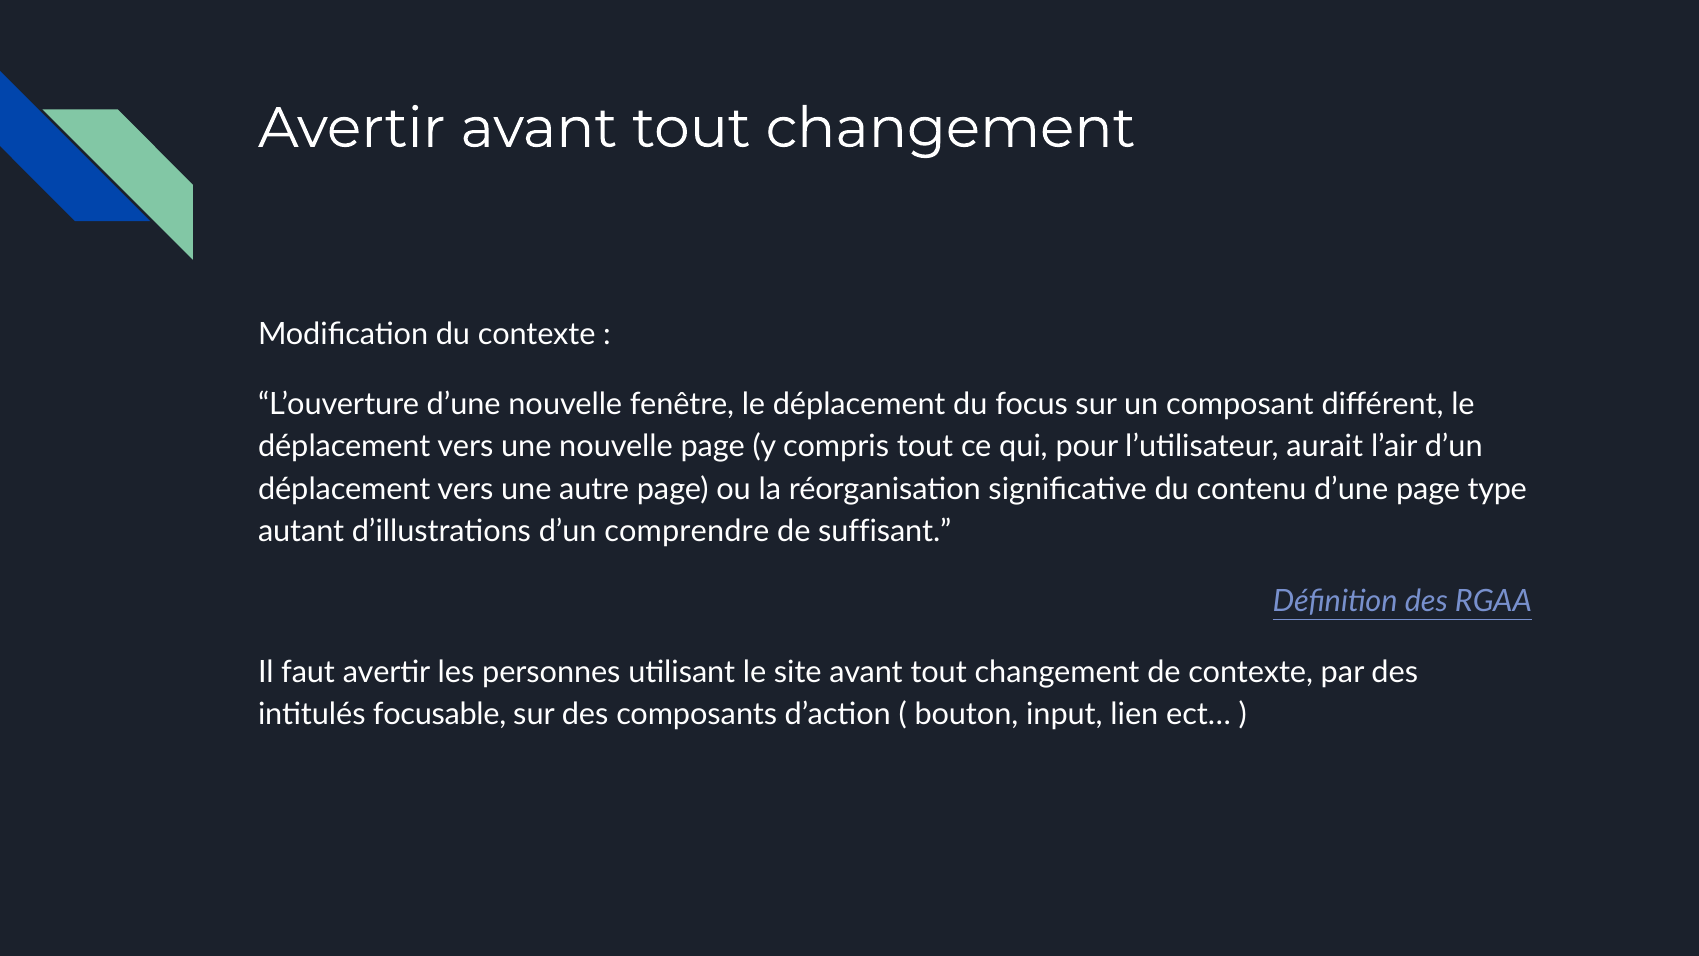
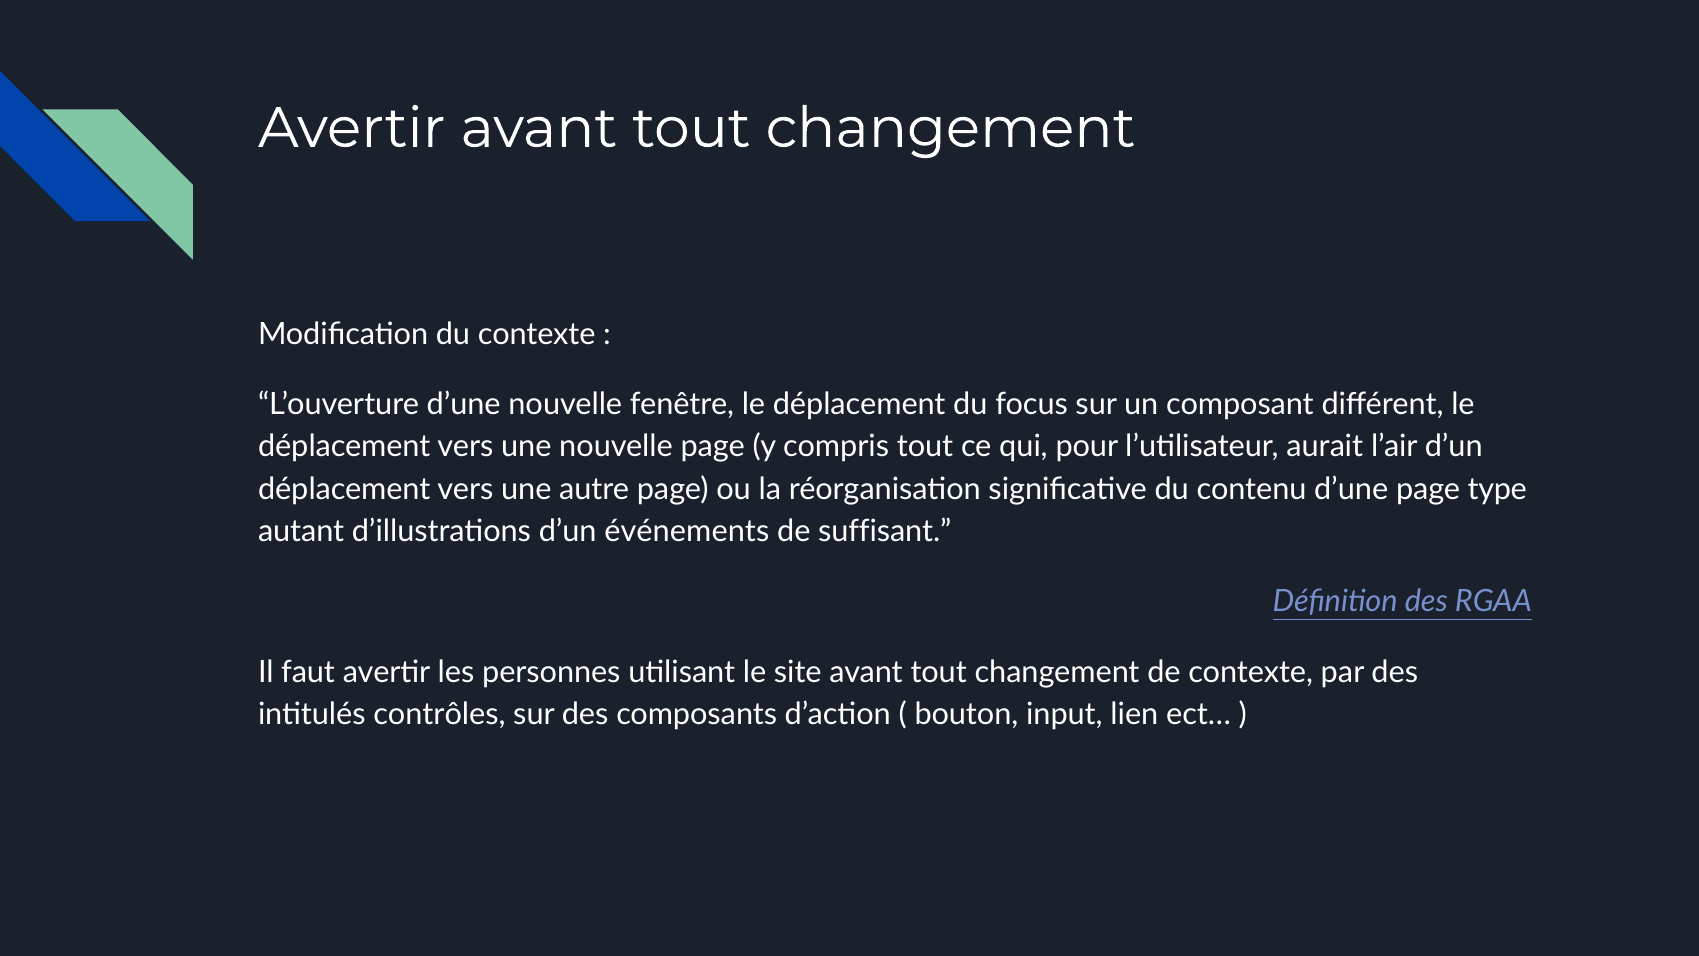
comprendre: comprendre -> événements (687, 531)
focusable: focusable -> contrôles (439, 714)
